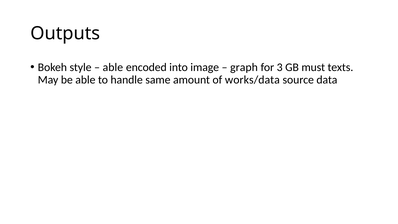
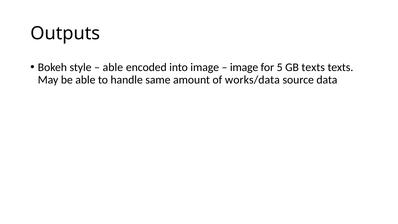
graph: graph -> image (244, 67)
3: 3 -> 5 (280, 67)
GB must: must -> texts (313, 67)
